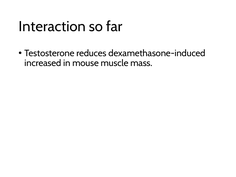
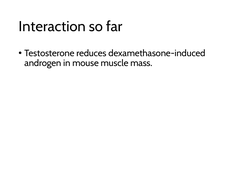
increased: increased -> androgen (43, 63)
